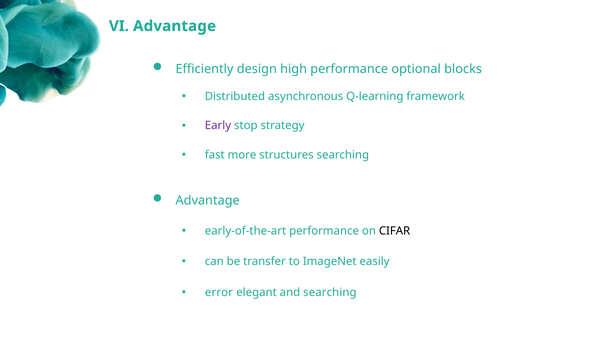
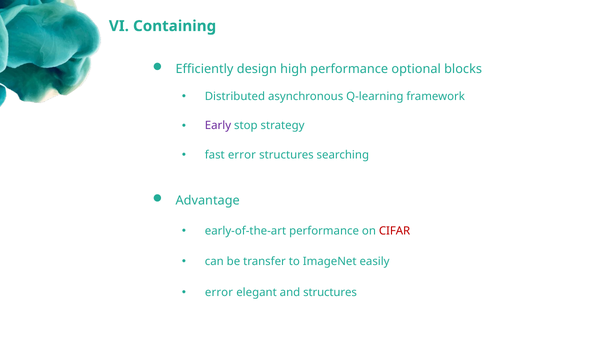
VI Advantage: Advantage -> Containing (175, 26)
fast more: more -> error (242, 155)
CIFAR colour: black -> red (395, 231)
and searching: searching -> structures (330, 292)
